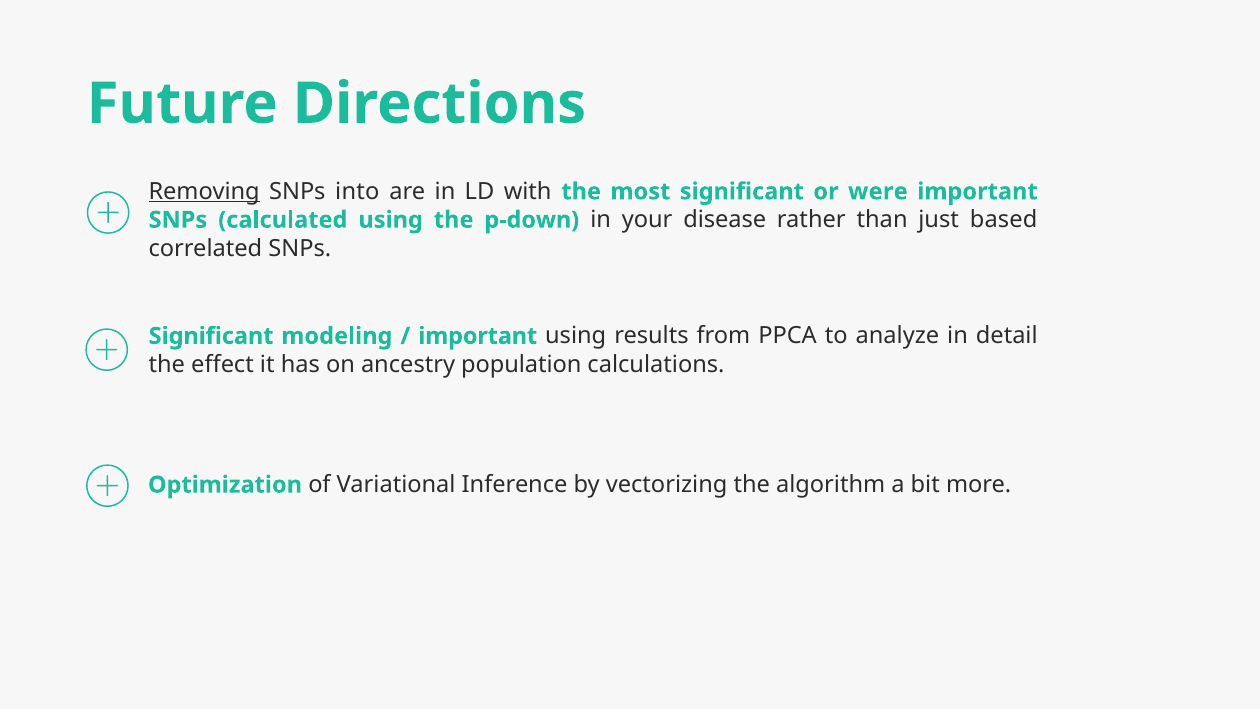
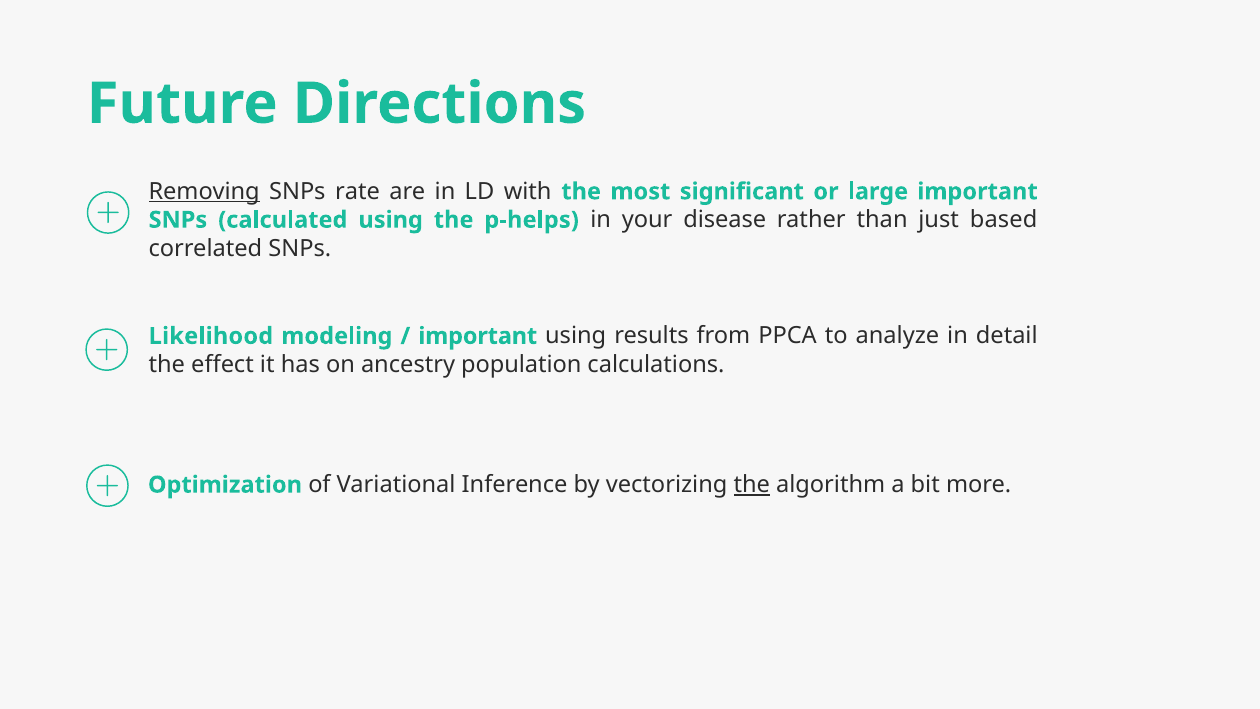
into: into -> rate (357, 191)
were: were -> large (878, 191)
p-down: p-down -> p-helps (532, 220)
Significant: Significant -> Likelihood (211, 336)
the underline: none -> present (752, 485)
